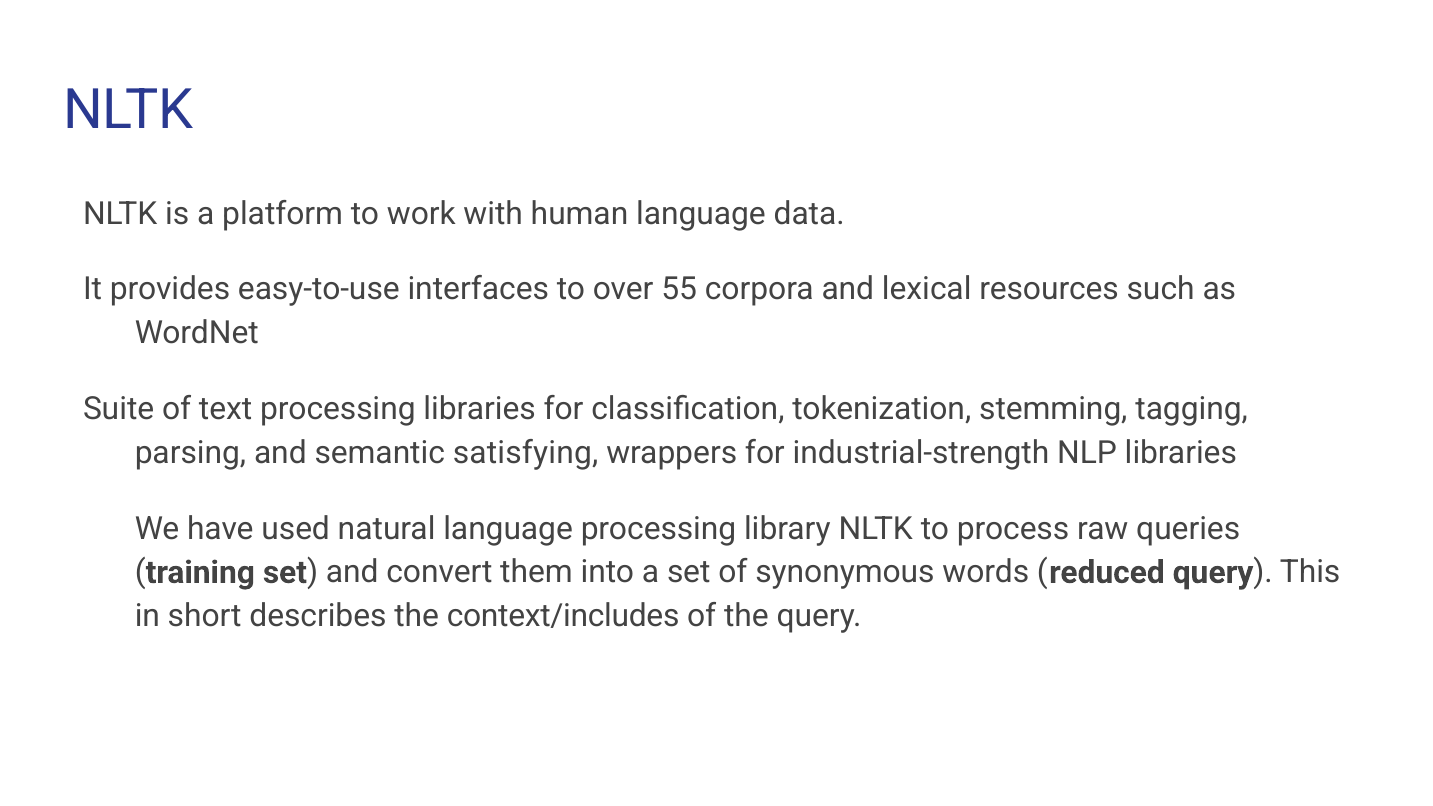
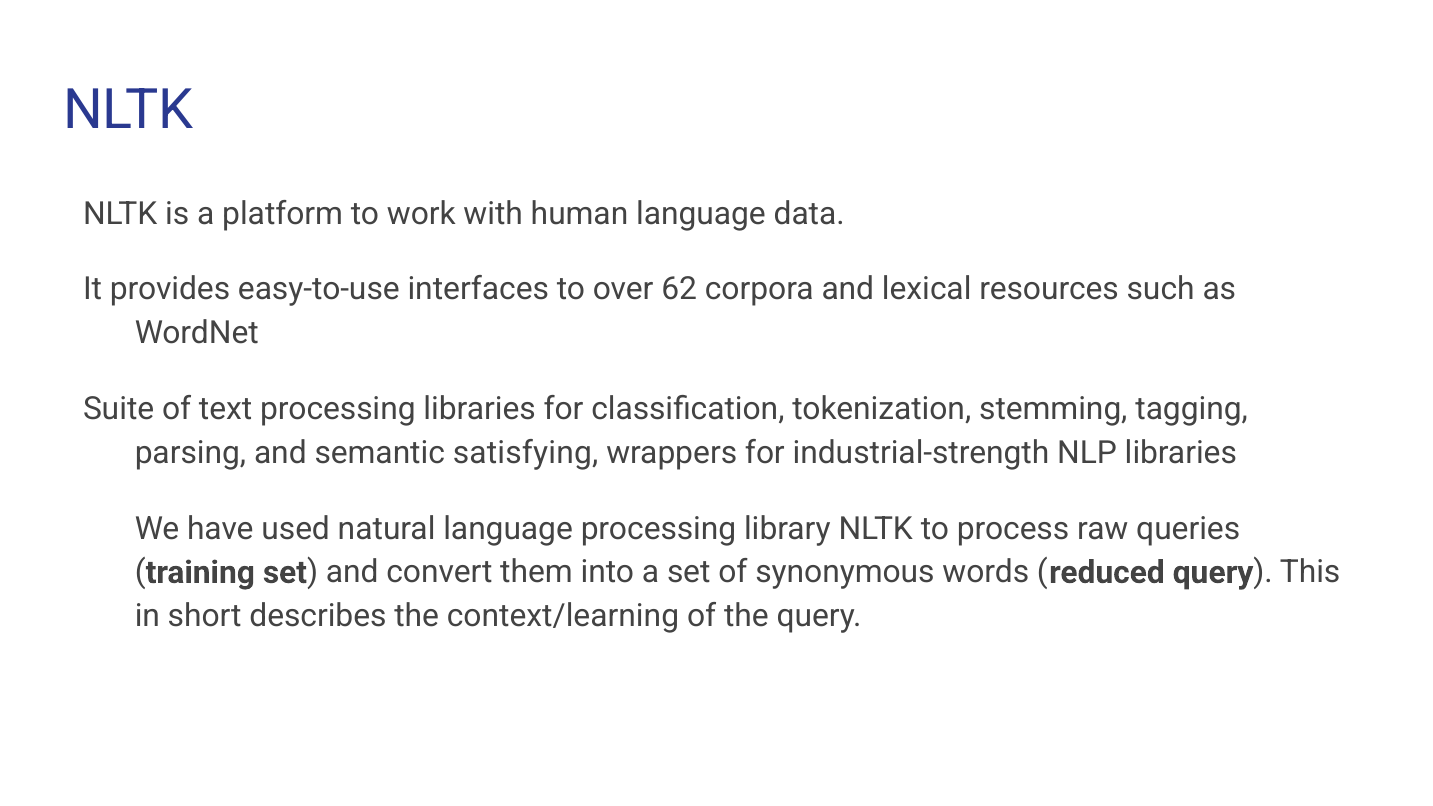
55: 55 -> 62 (679, 289)
context/includes: context/includes -> context/learning (563, 616)
